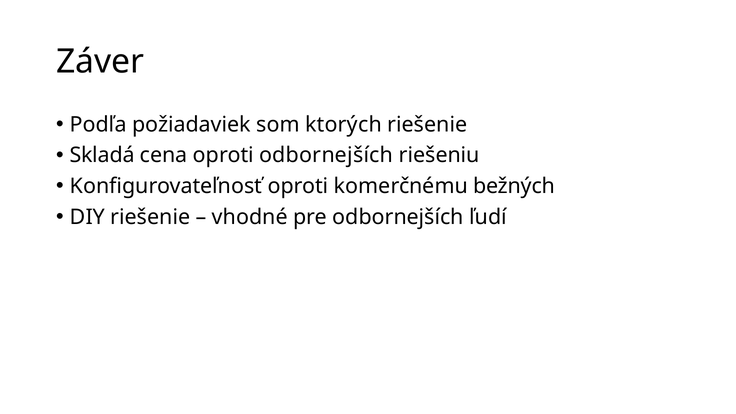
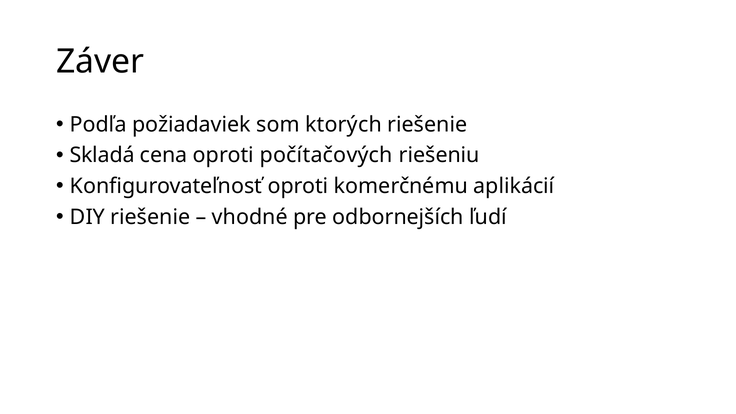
oproti odbornejších: odbornejších -> počítačových (326, 155)
bežných: bežných -> aplikácií (514, 186)
